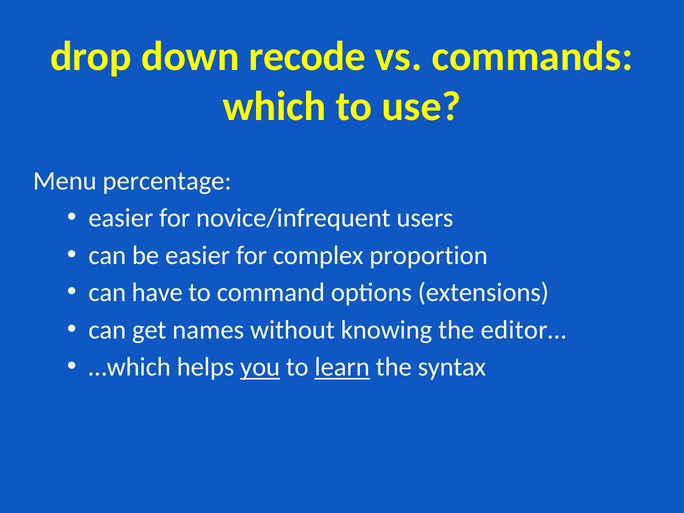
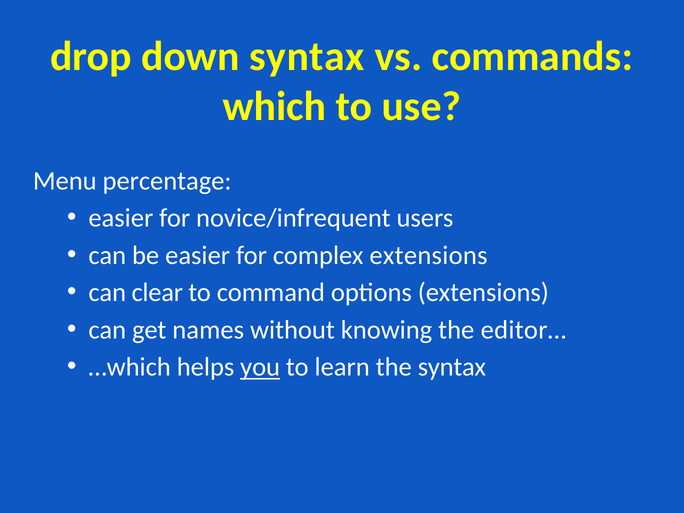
down recode: recode -> syntax (307, 56)
complex proportion: proportion -> extensions (429, 255)
have: have -> clear (157, 293)
learn underline: present -> none (342, 367)
